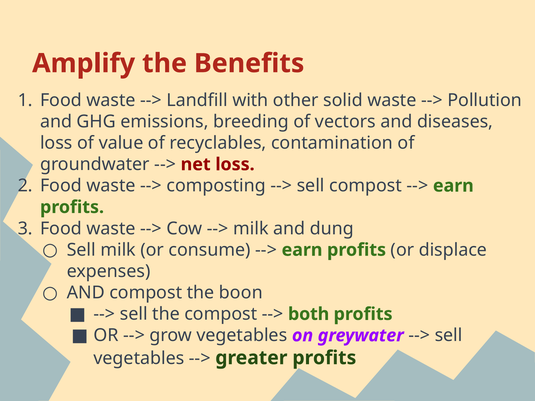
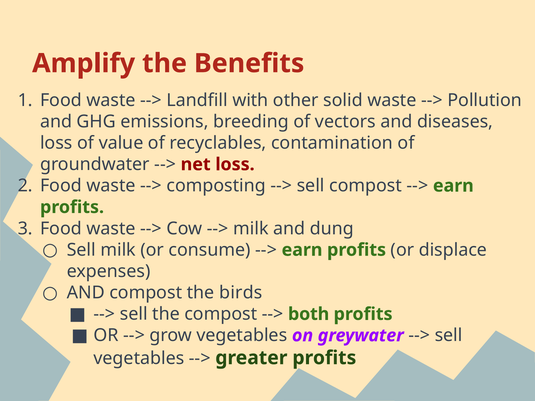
boon: boon -> birds (241, 293)
